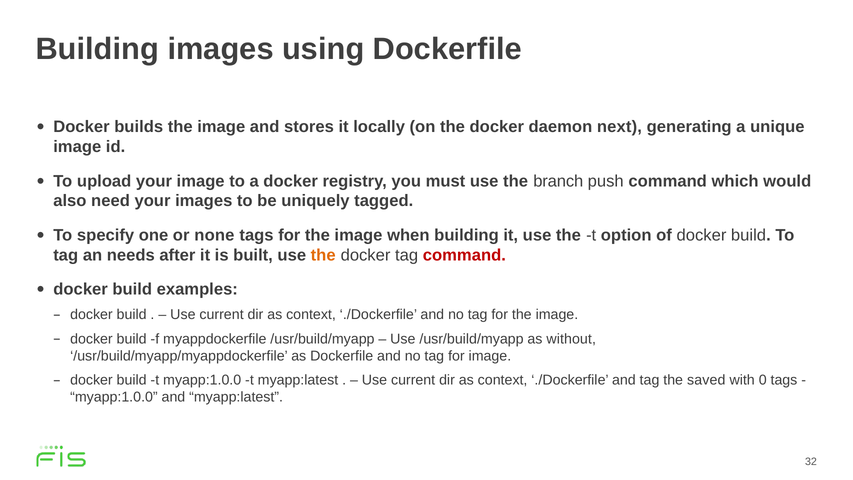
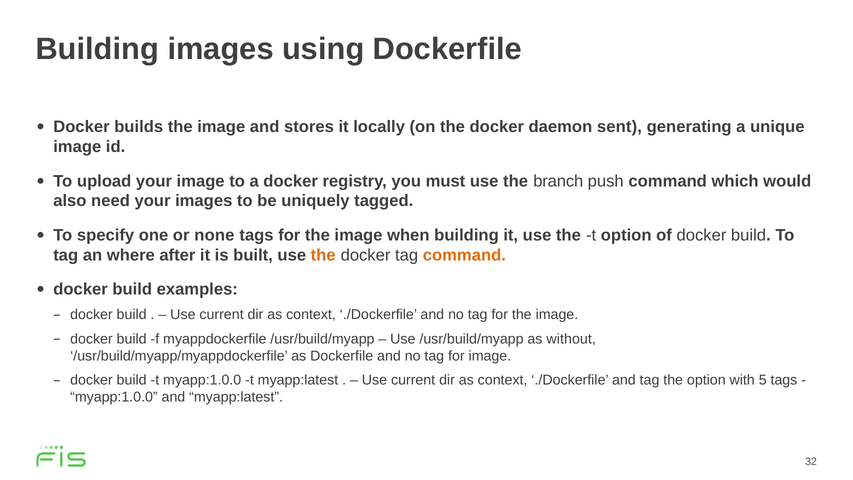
next: next -> sent (619, 127)
needs: needs -> where (131, 255)
command colour: red -> orange (464, 255)
the saved: saved -> option (706, 380)
0: 0 -> 5 (763, 380)
